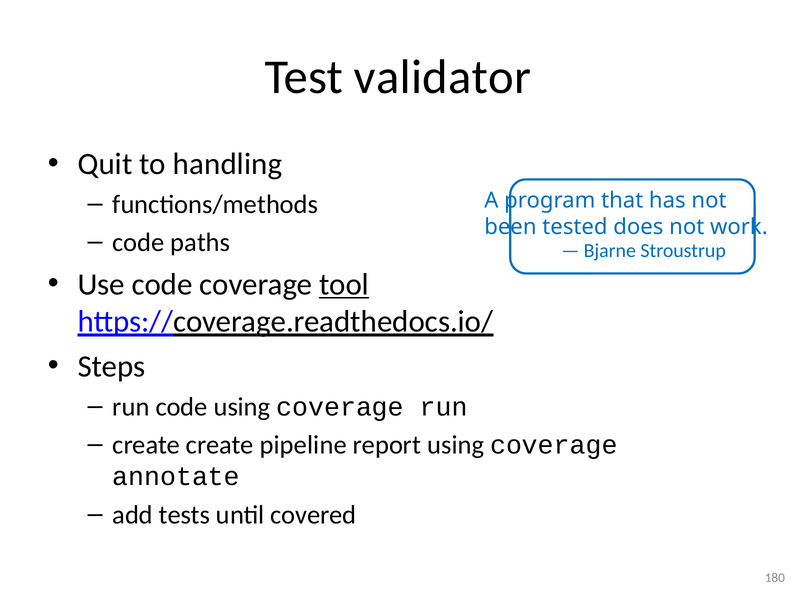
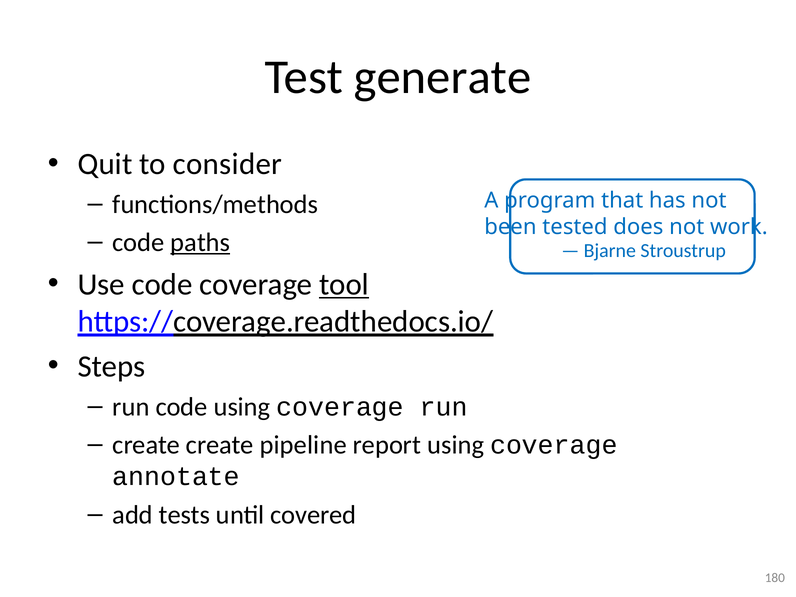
validator: validator -> generate (443, 77)
handling: handling -> consider (227, 164)
paths underline: none -> present (200, 242)
